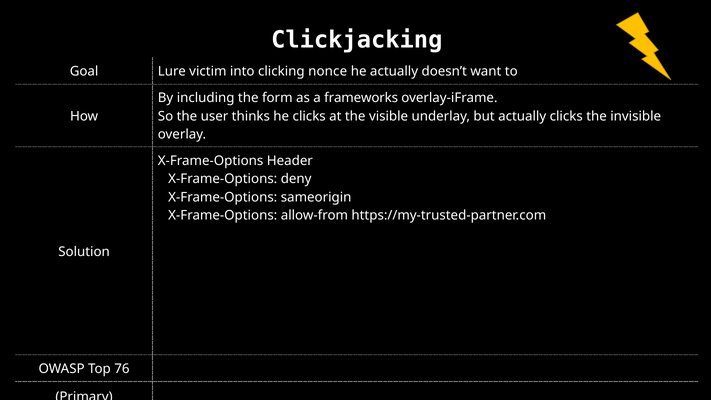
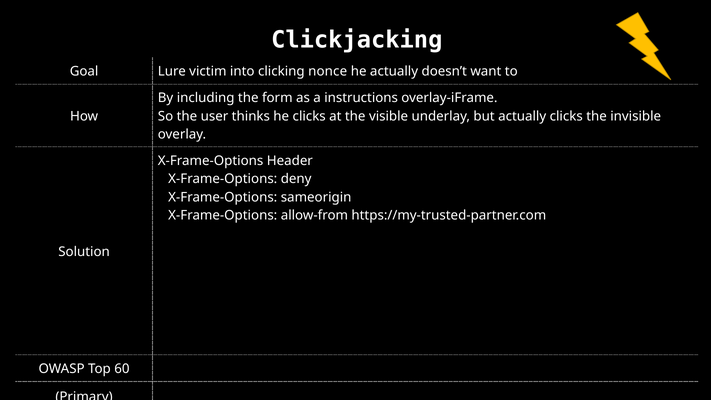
frameworks: frameworks -> instructions (361, 98)
76: 76 -> 60 (122, 369)
